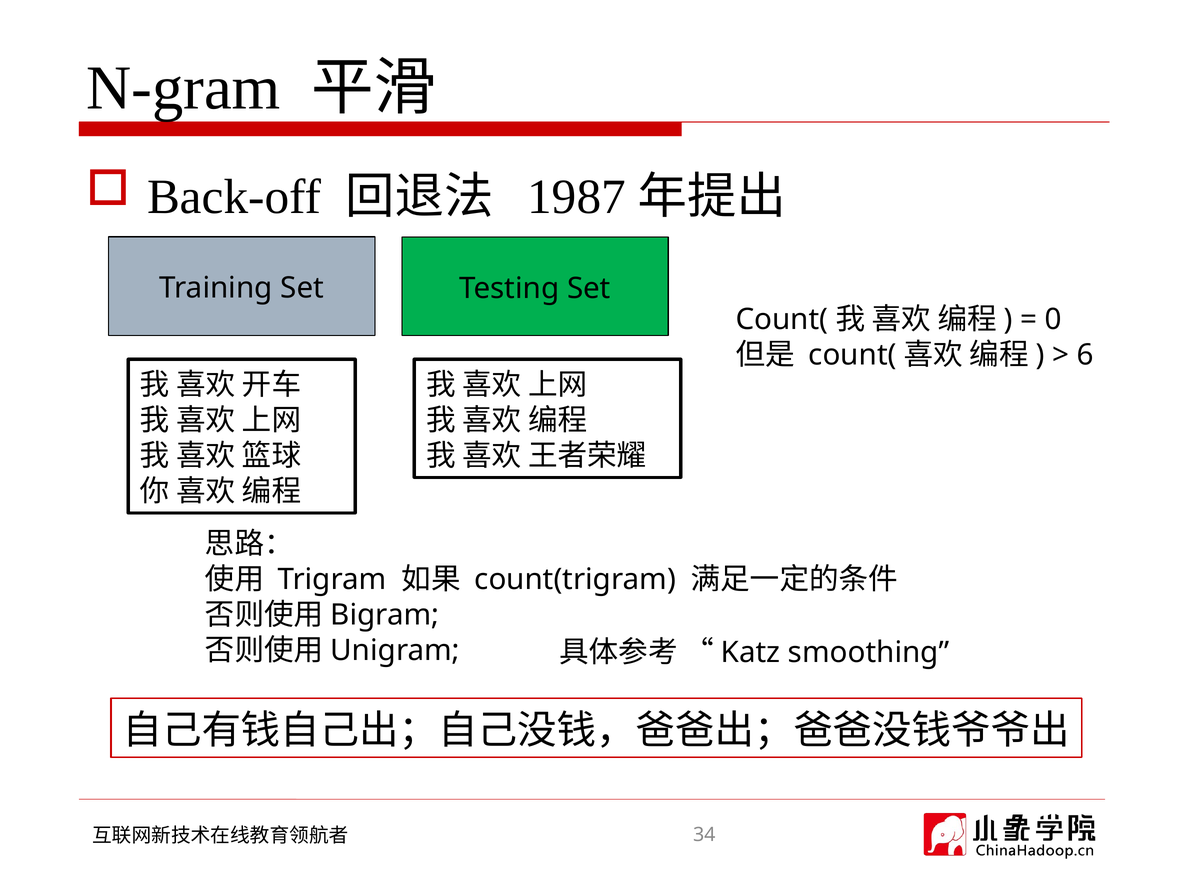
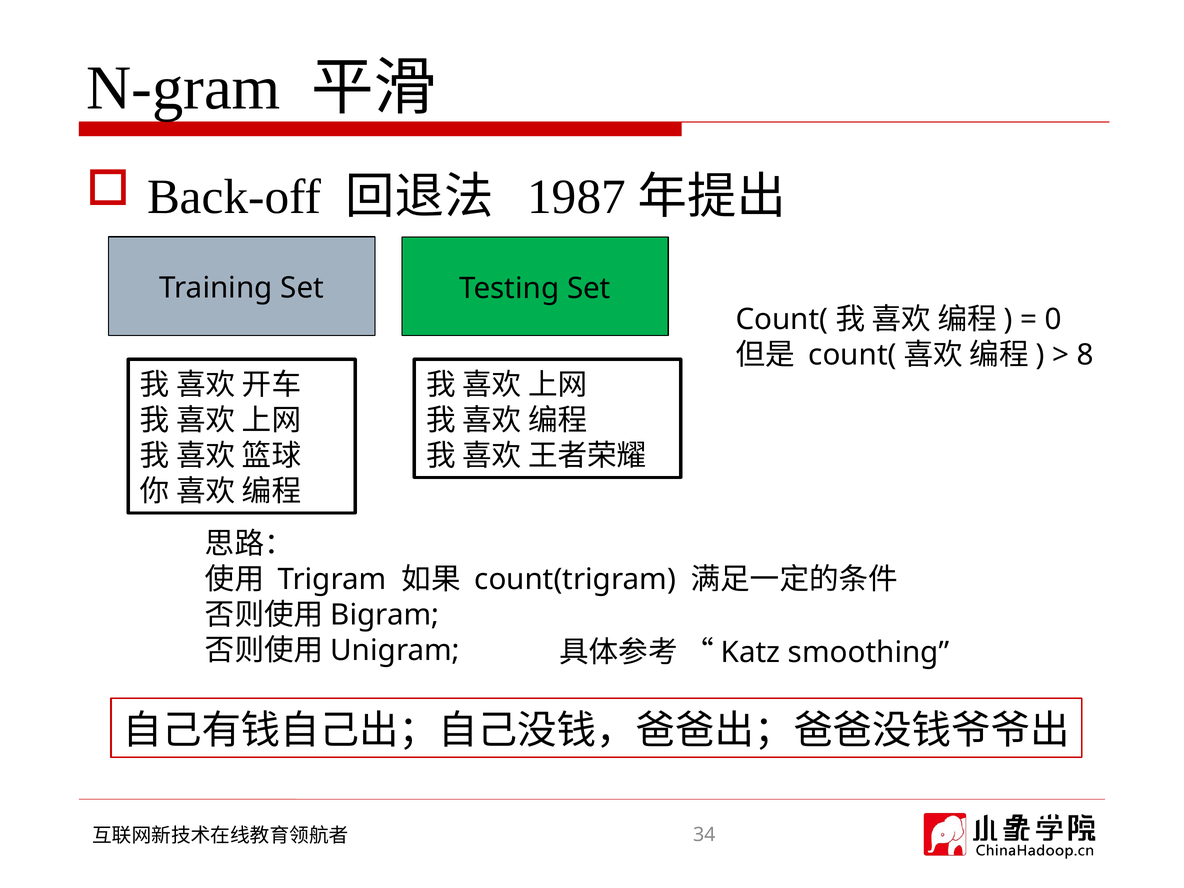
6: 6 -> 8 (1085, 355)
